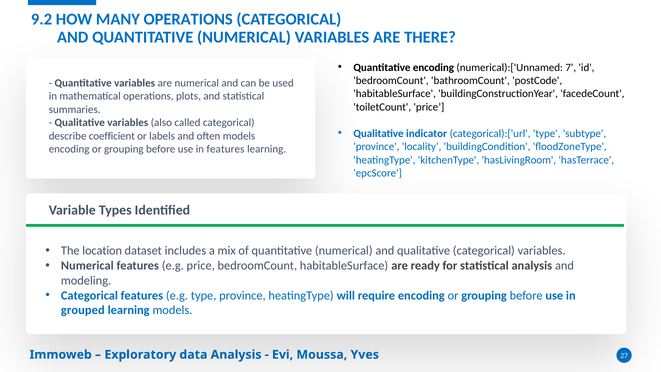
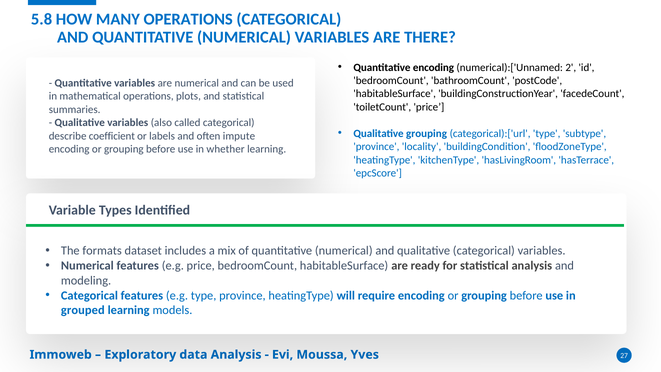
9.2: 9.2 -> 5.8 (42, 19)
7: 7 -> 2 (571, 67)
Qualitative indicator: indicator -> grouping (427, 133)
often models: models -> impute (239, 136)
in features: features -> whether (226, 149)
location: location -> formats (102, 251)
